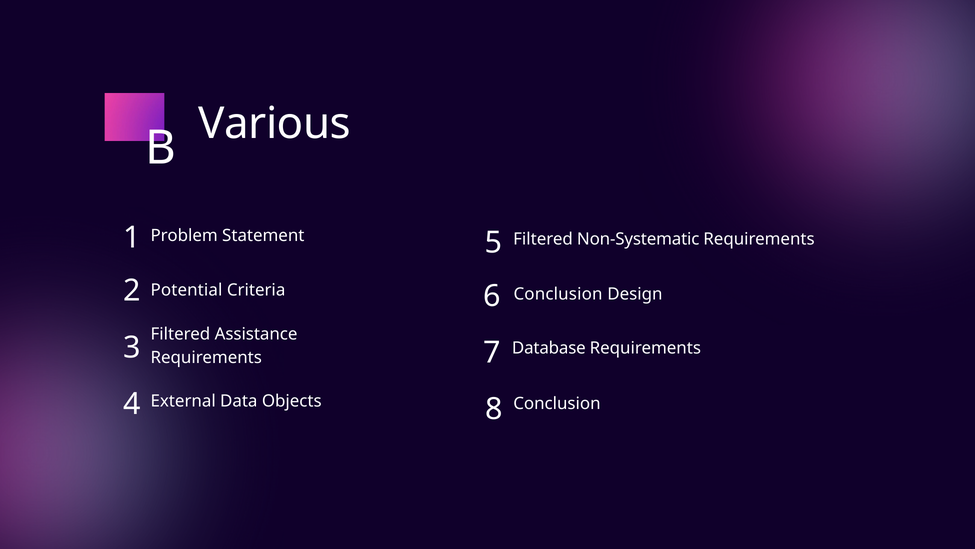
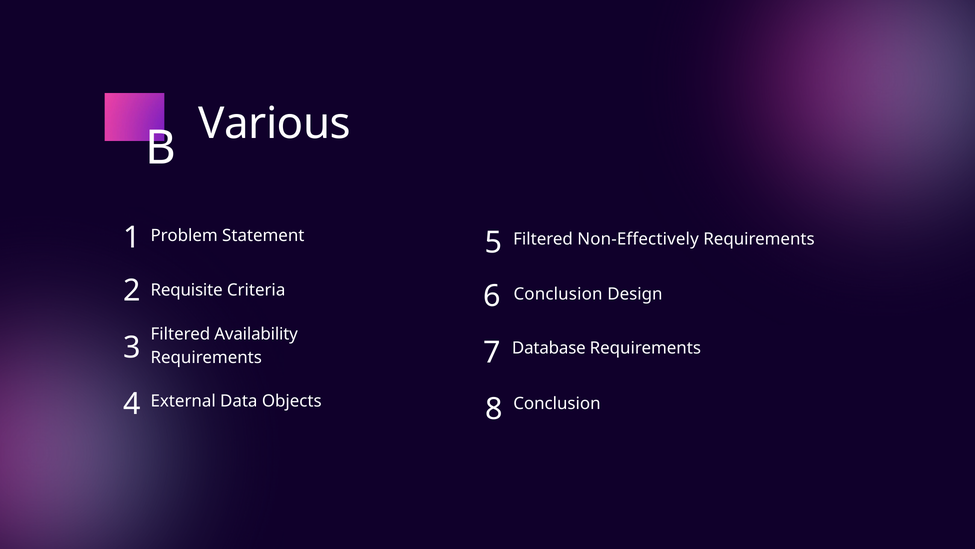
Non-Systematic: Non-Systematic -> Non-Effectively (638, 239)
Potential: Potential -> Requisite (187, 290)
Assistance: Assistance -> Availability (256, 334)
